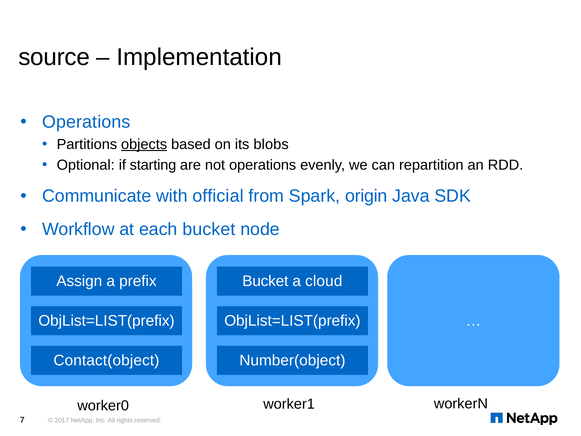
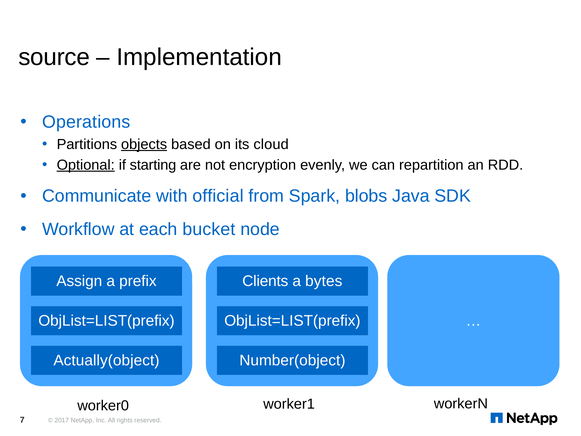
blobs: blobs -> cloud (271, 144)
Optional underline: none -> present (86, 165)
not operations: operations -> encryption (263, 165)
origin: origin -> blobs (366, 196)
Bucket: Bucket -> Clients (265, 281)
cloud: cloud -> bytes (324, 281)
Contact(object: Contact(object -> Actually(object (106, 360)
